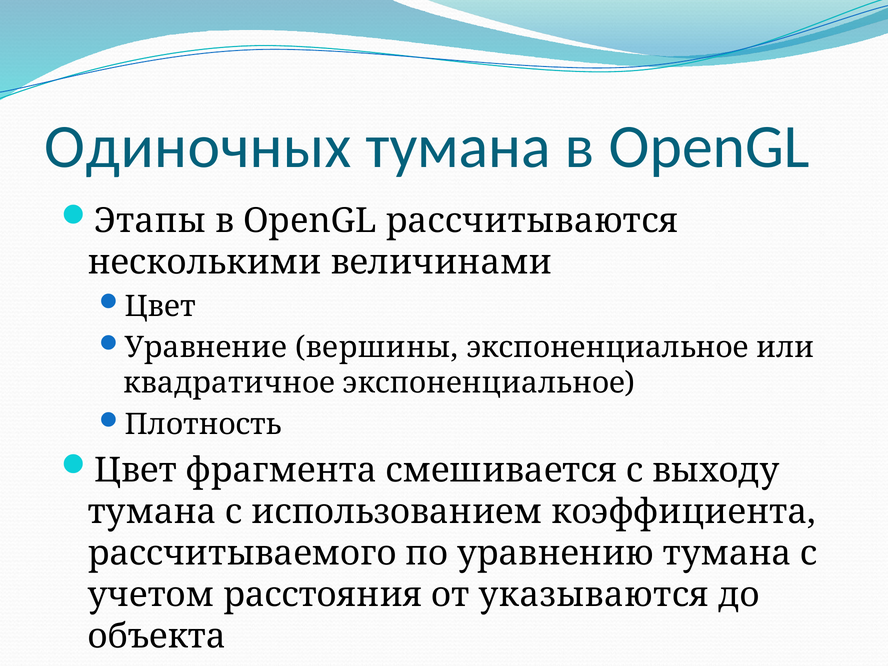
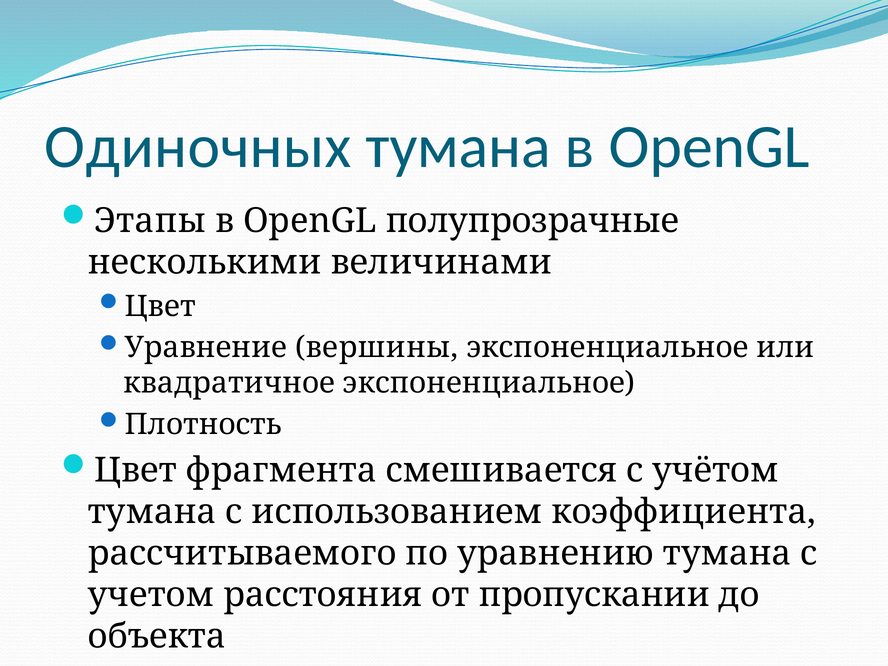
рассчитываются: рассчитываются -> полупрозрачные (532, 221)
выходу: выходу -> учётом (716, 470)
указываются: указываются -> пропускании (594, 595)
